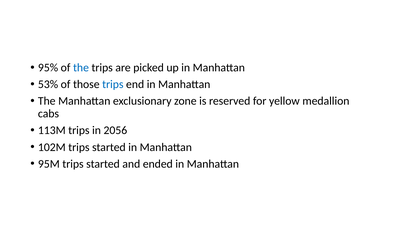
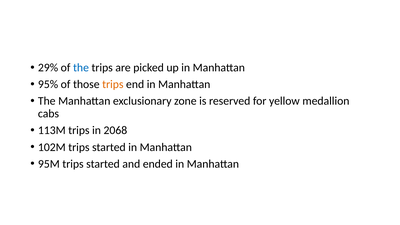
95%: 95% -> 29% (48, 68)
53%: 53% -> 95% (48, 84)
trips colour: blue -> orange (113, 84)
2056: 2056 -> 2068 (115, 130)
